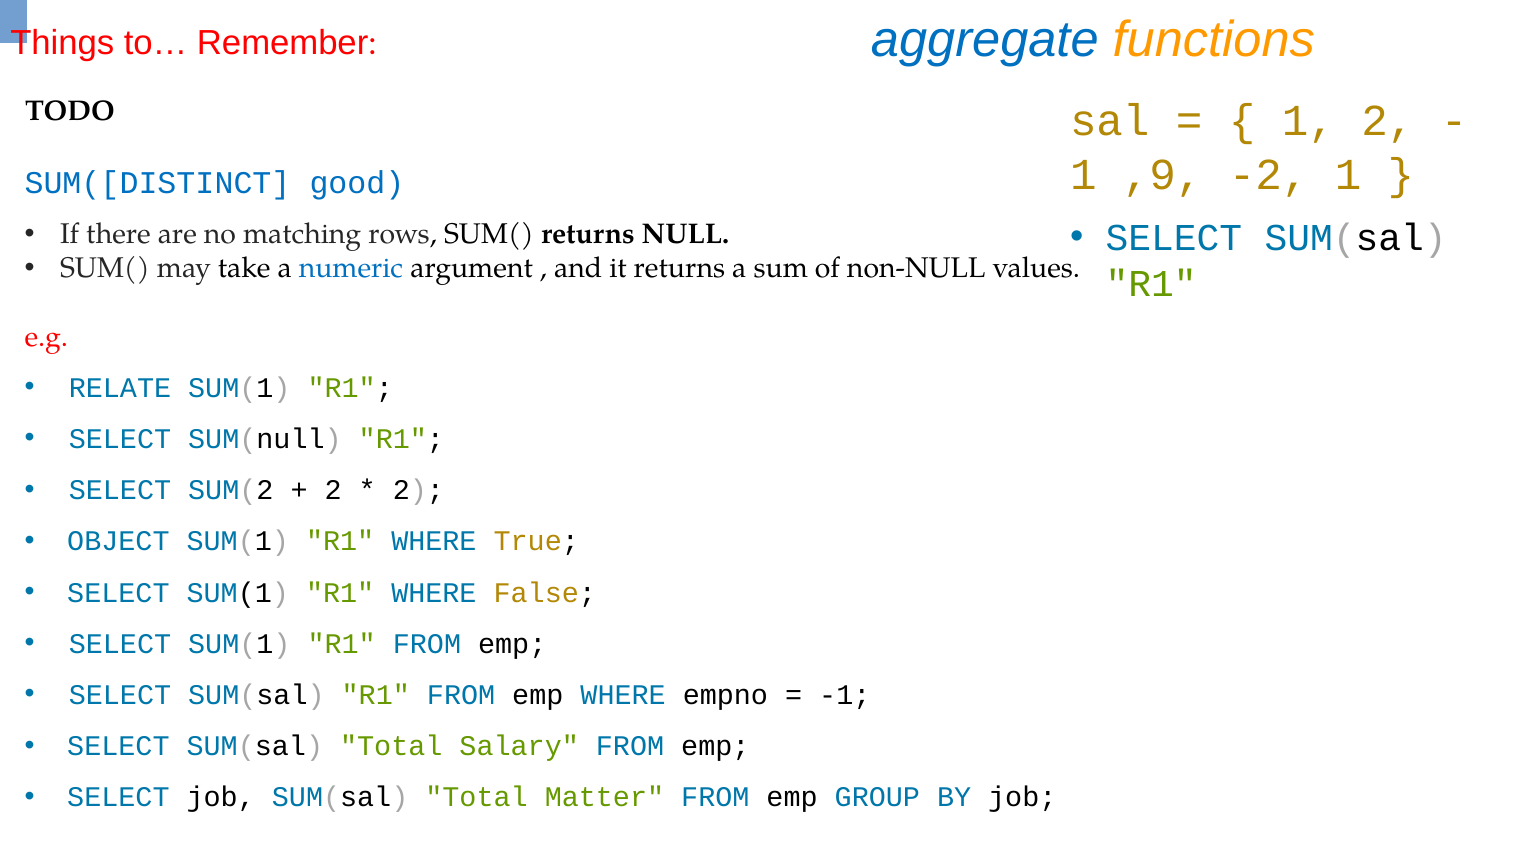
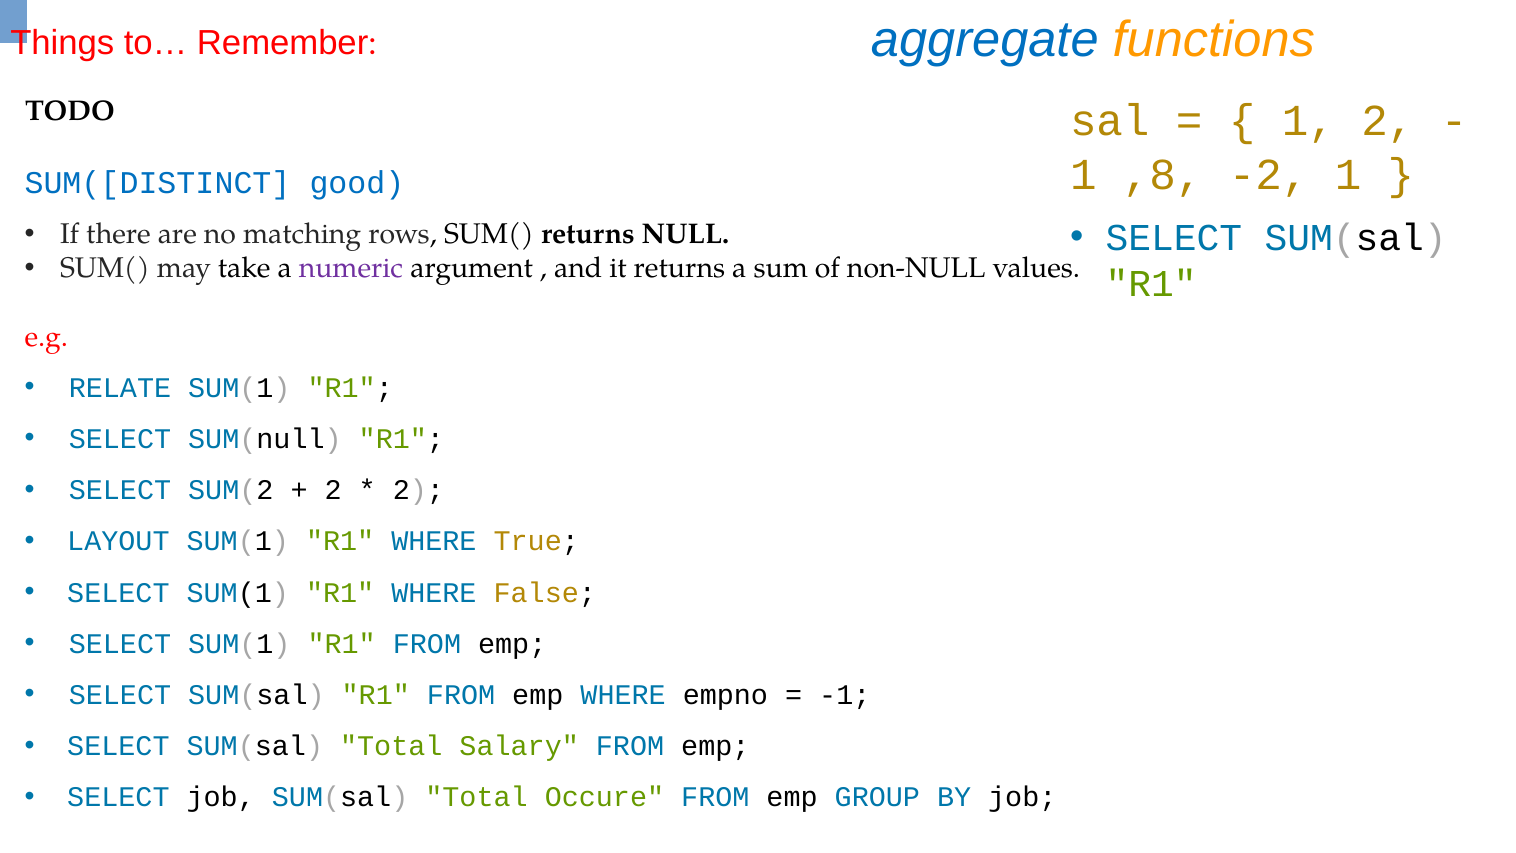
,9: ,9 -> ,8 (1163, 174)
numeric colour: blue -> purple (351, 268)
OBJECT: OBJECT -> LAYOUT (118, 541)
Matter: Matter -> Occure (604, 797)
